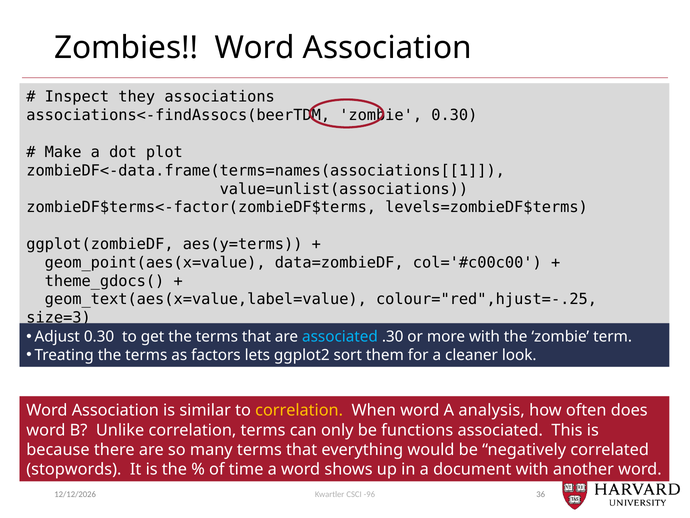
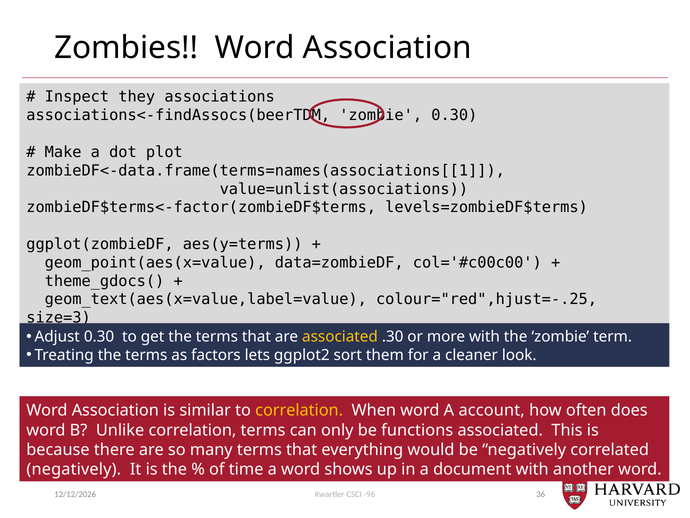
associated colour: light blue -> yellow (340, 337)
analysis: analysis -> account (492, 410)
stopwords: stopwords -> negatively (74, 469)
